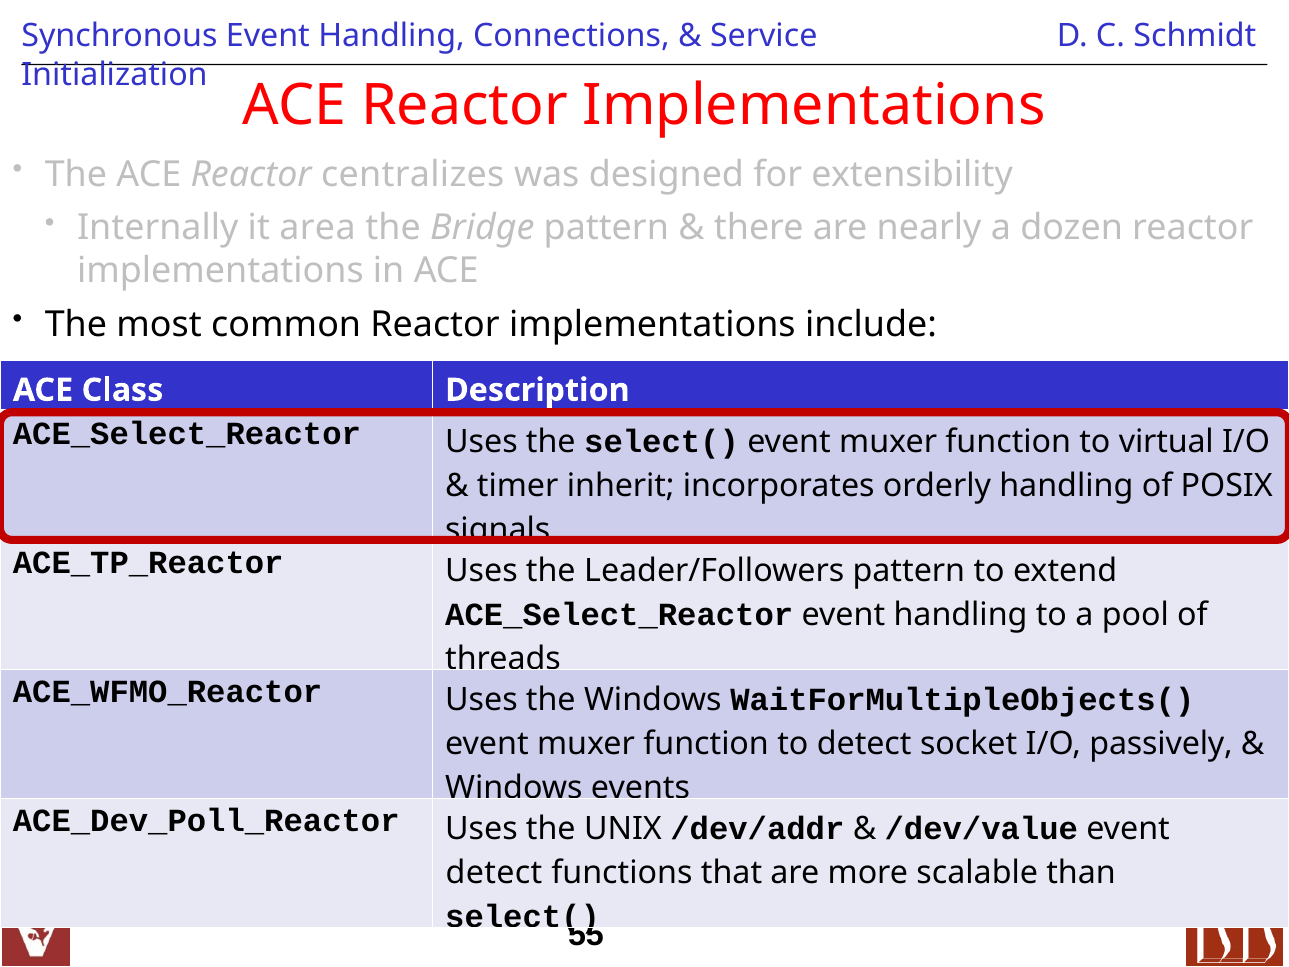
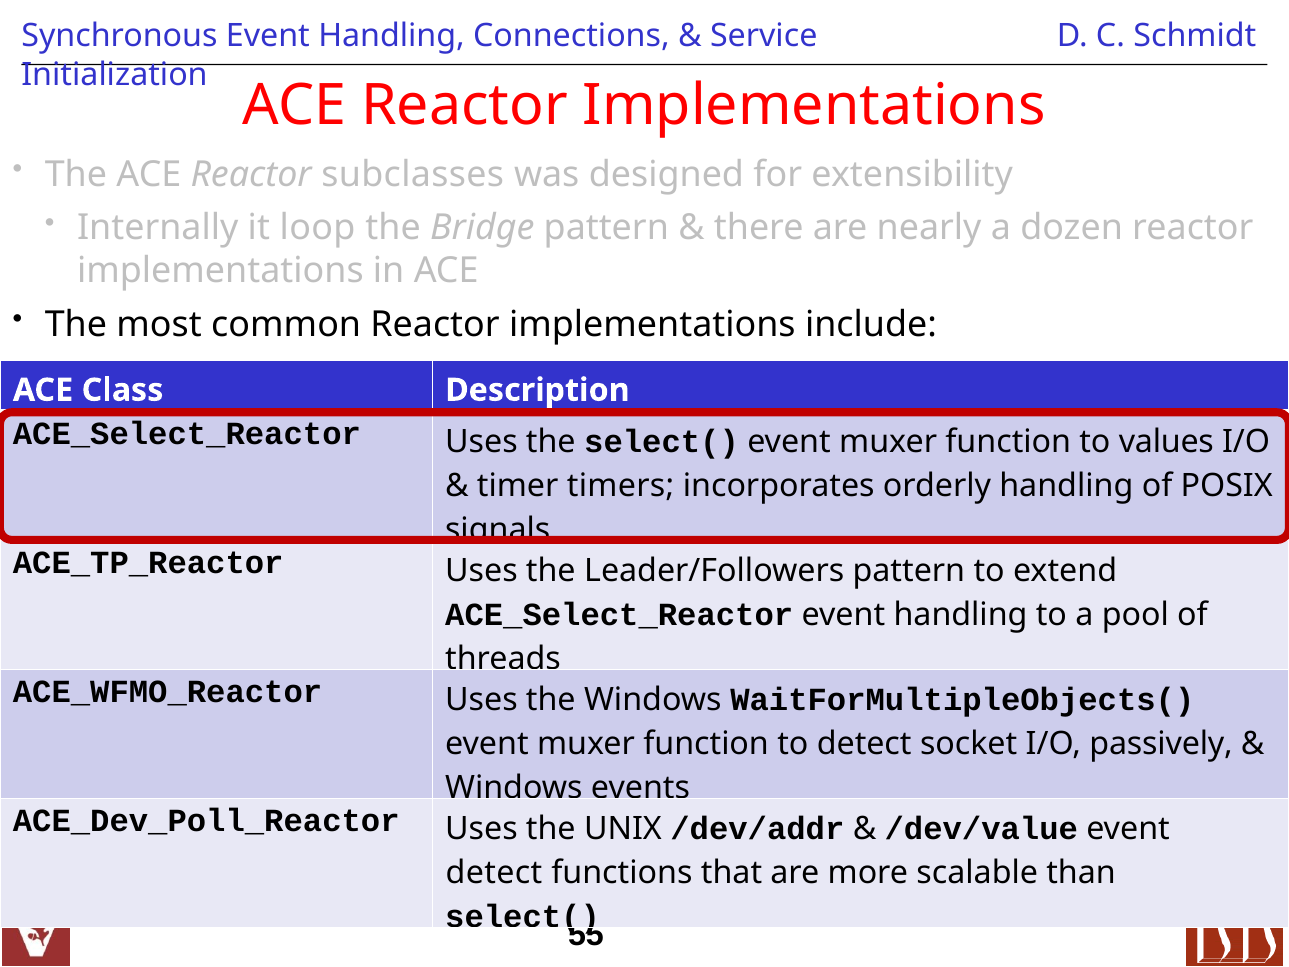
centralizes: centralizes -> subclasses (413, 174)
area: area -> loop (318, 228)
virtual: virtual -> values (1166, 442)
inherit: inherit -> timers (621, 486)
